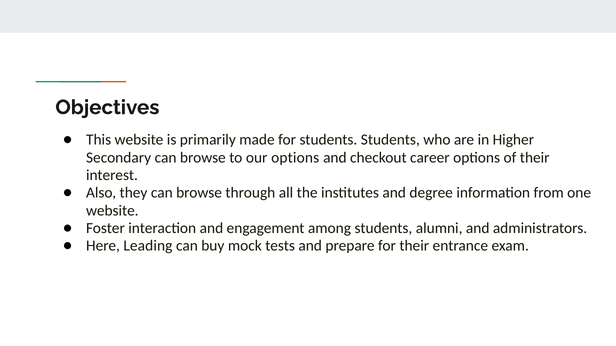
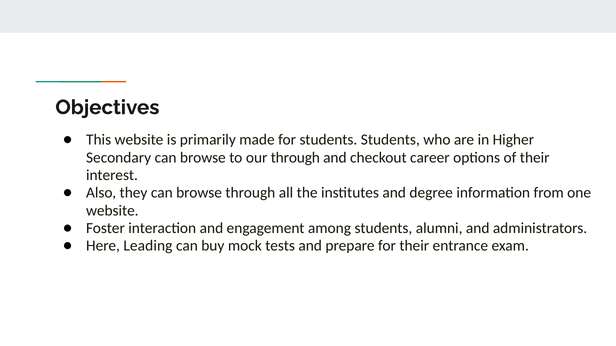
our options: options -> through (295, 158)
